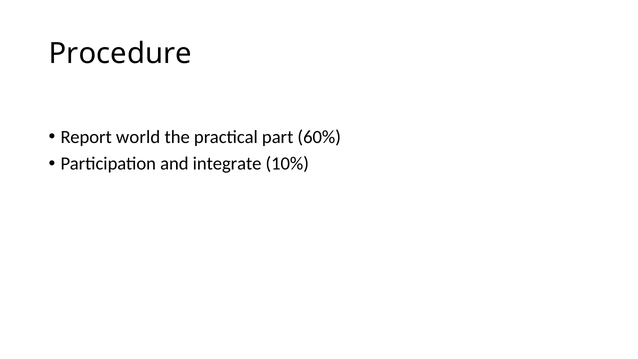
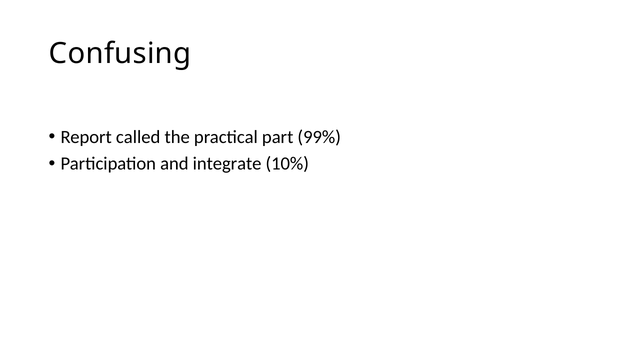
Procedure: Procedure -> Confusing (120, 54)
world: world -> called (138, 137)
60%: 60% -> 99% (319, 137)
